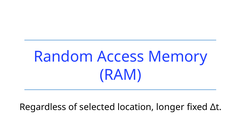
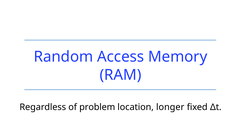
selected: selected -> problem (97, 107)
